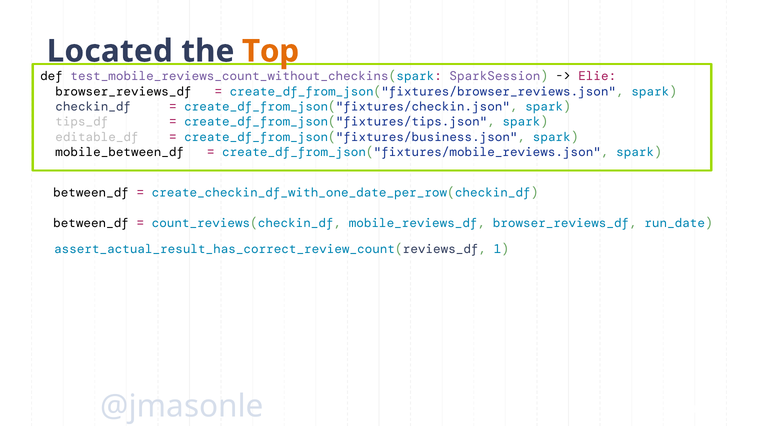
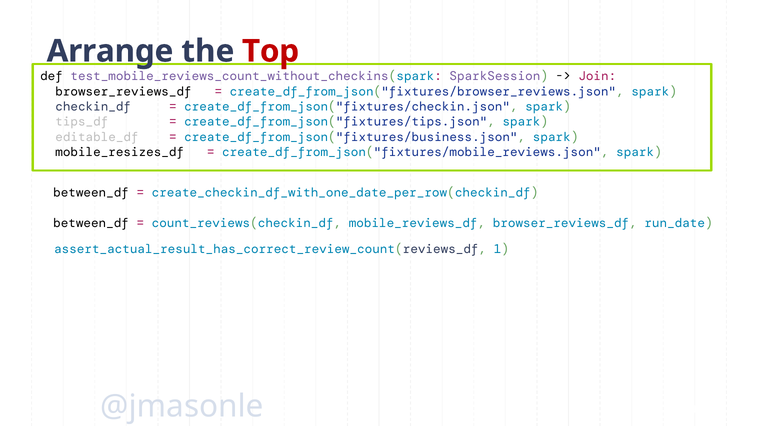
Located: Located -> Arrange (110, 51)
Top colour: orange -> red (271, 51)
Elie: Elie -> Join (597, 76)
mobile_between_df: mobile_between_df -> mobile_resizes_df (120, 152)
